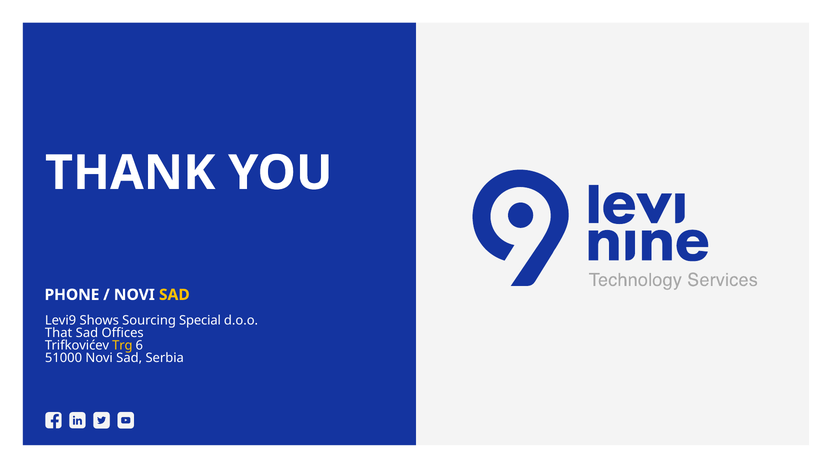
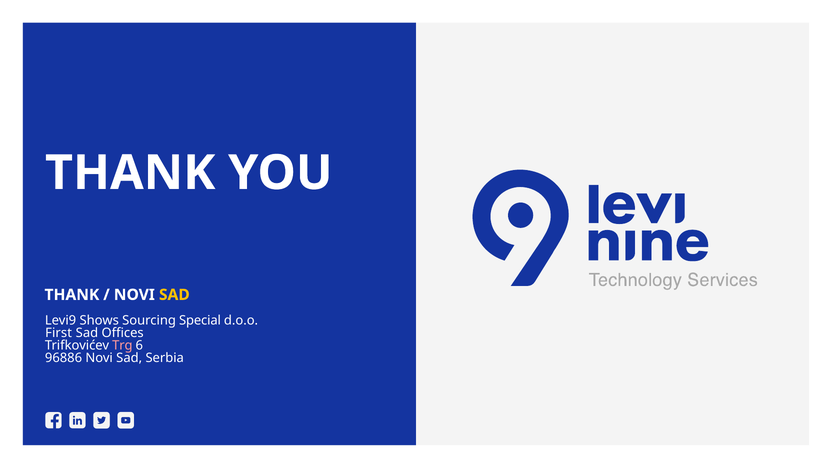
PHONE: PHONE -> THANK (72, 295)
That: That -> First (59, 333)
Trg colour: yellow -> pink (122, 346)
51000: 51000 -> 96886 (64, 358)
